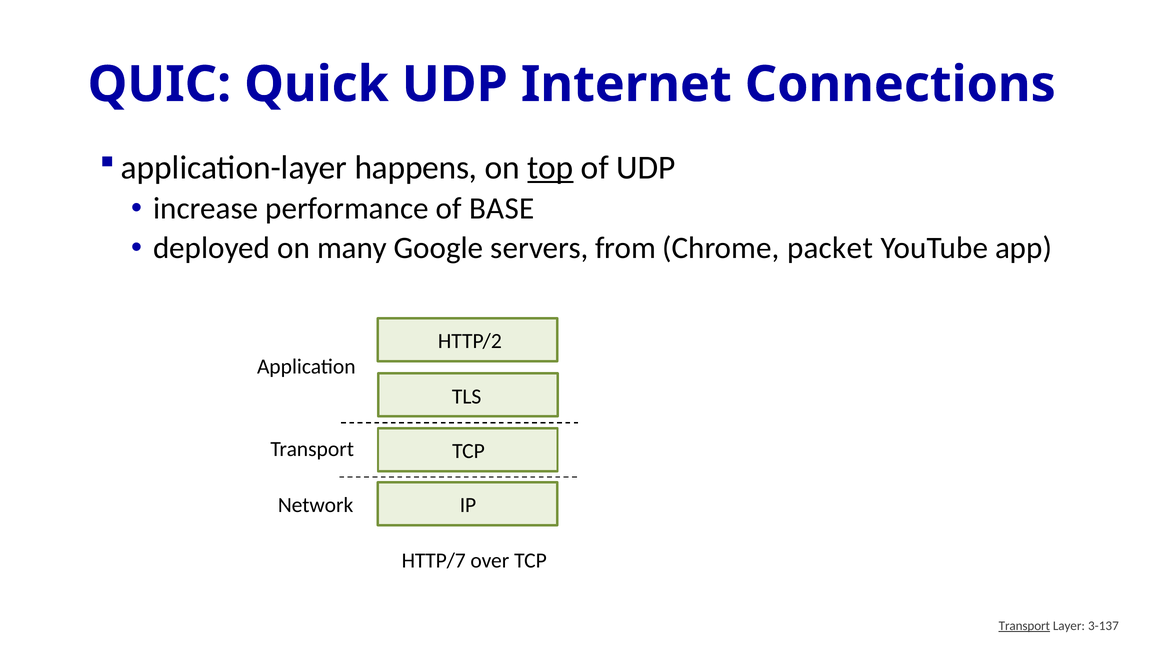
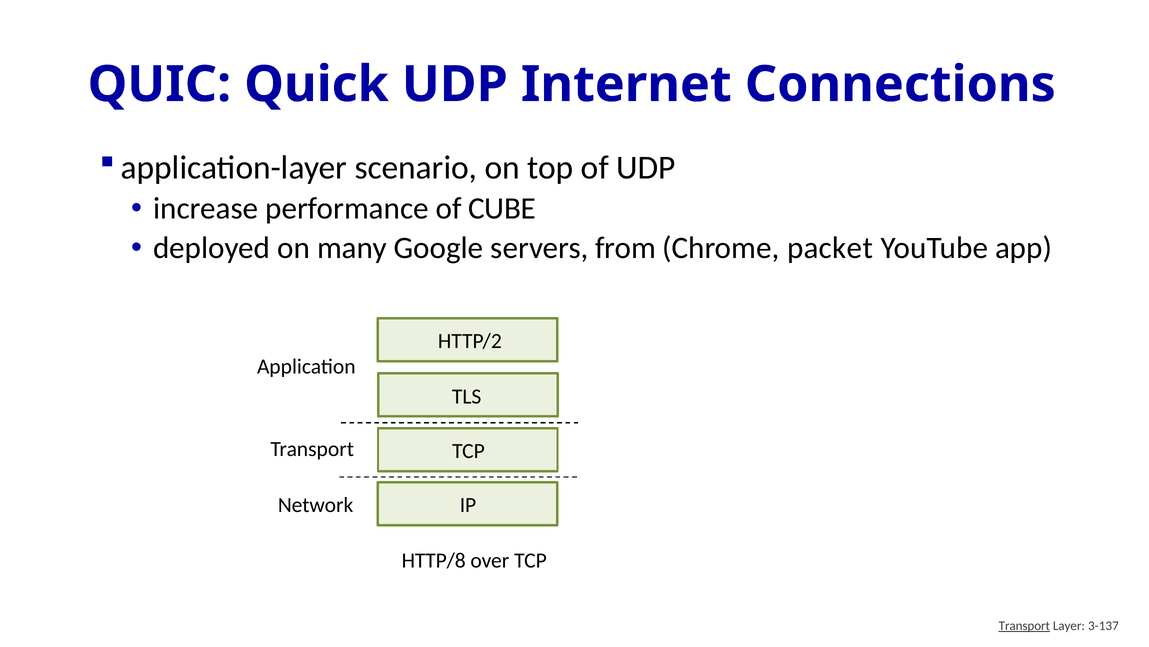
happens: happens -> scenario (416, 167)
top underline: present -> none (550, 167)
BASE: BASE -> CUBE (502, 208)
HTTP/7: HTTP/7 -> HTTP/8 (434, 560)
